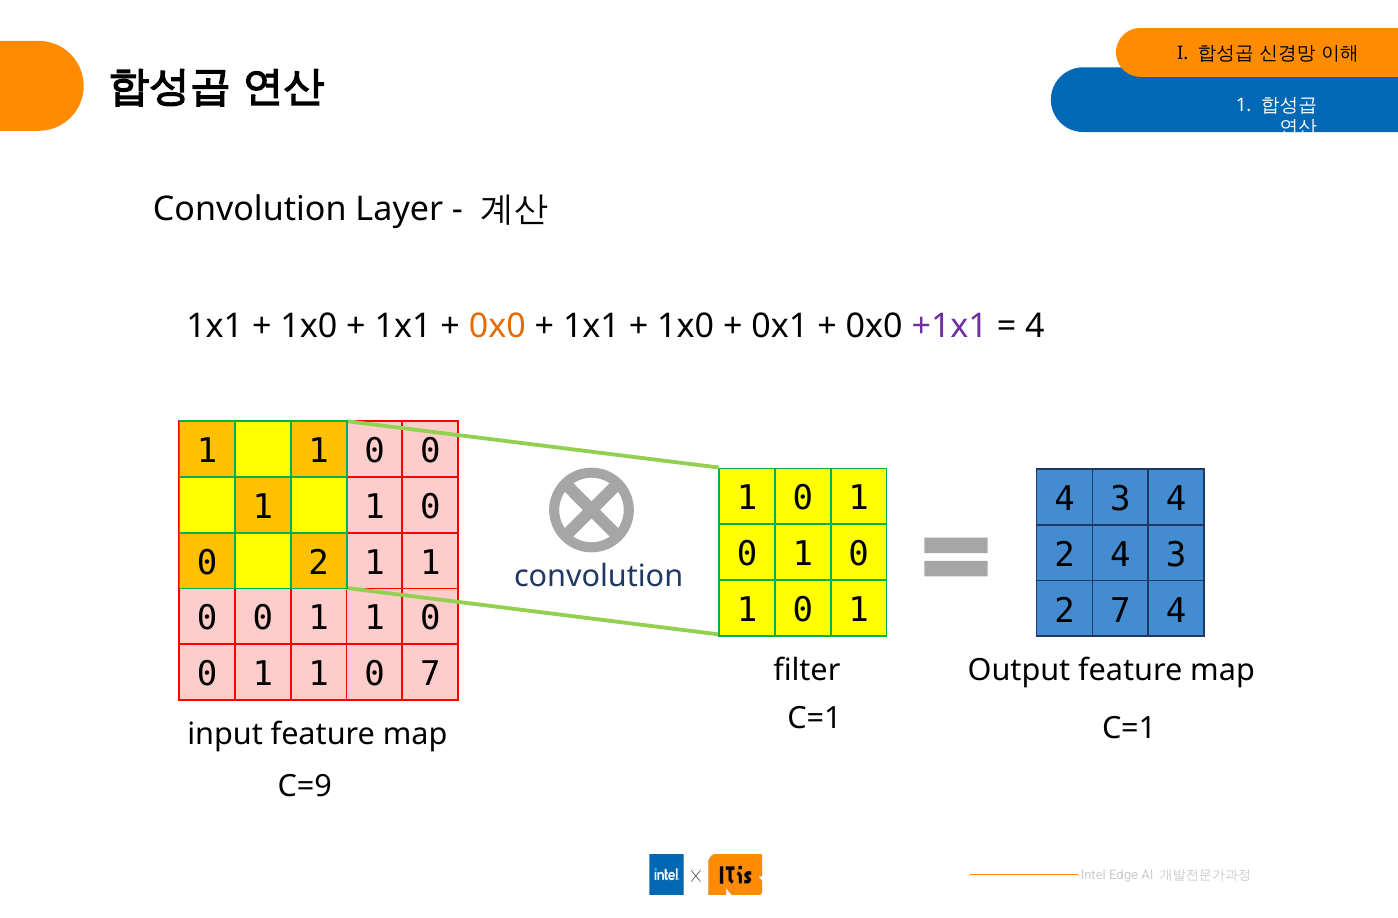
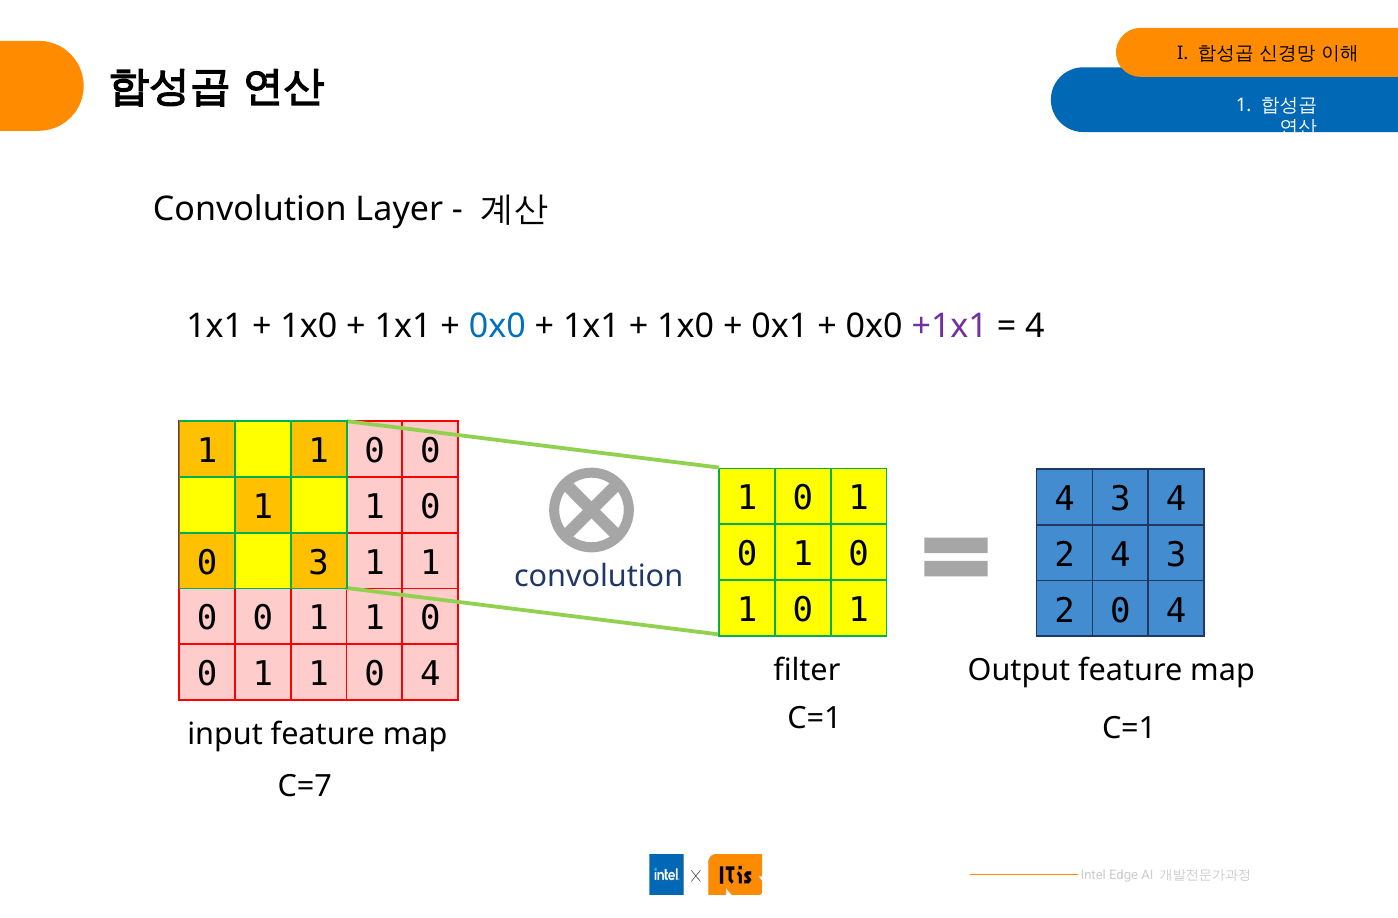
0x0 colour: orange -> blue (497, 326)
2: 2 -> 3 (319, 563)
2 7: 7 -> 0 (1120, 611)
1 0 7: 7 -> 4 (430, 675)
C=9: C=9 -> C=7 (305, 787)
